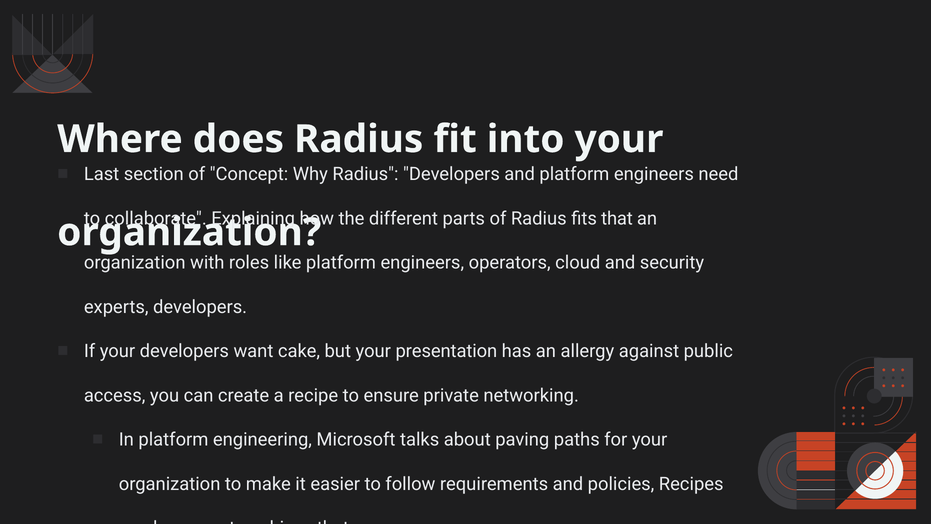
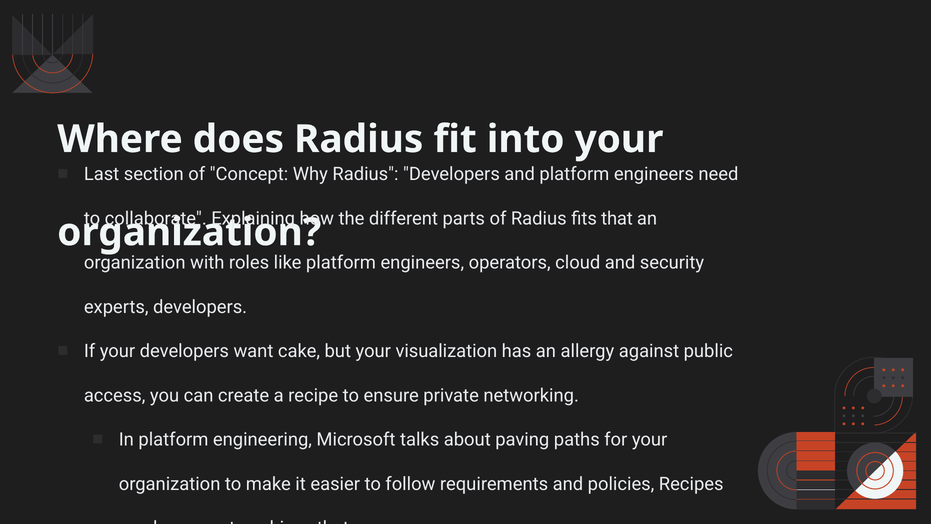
presentation: presentation -> visualization (446, 351)
